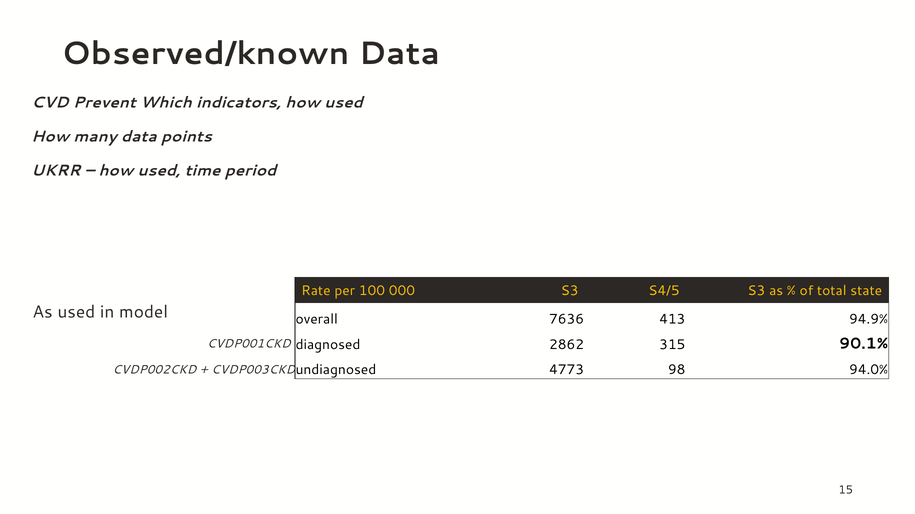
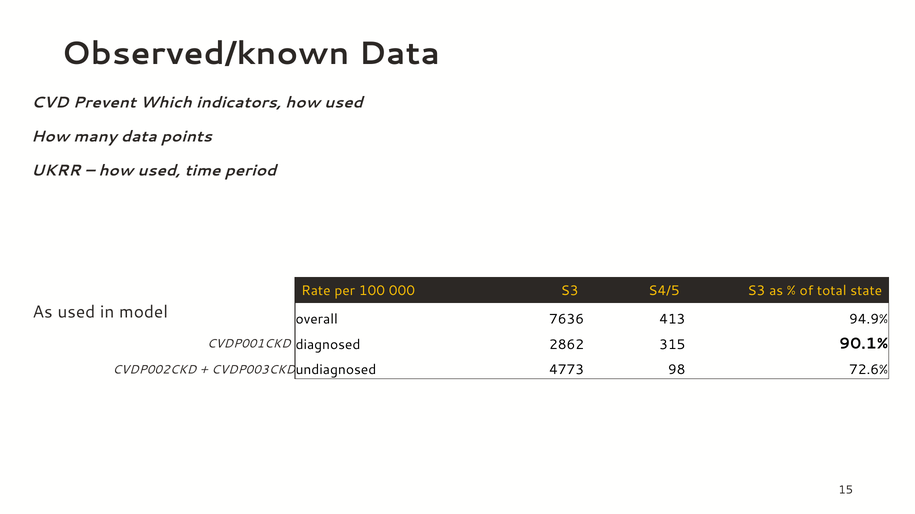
94.0%: 94.0% -> 72.6% (869, 370)
